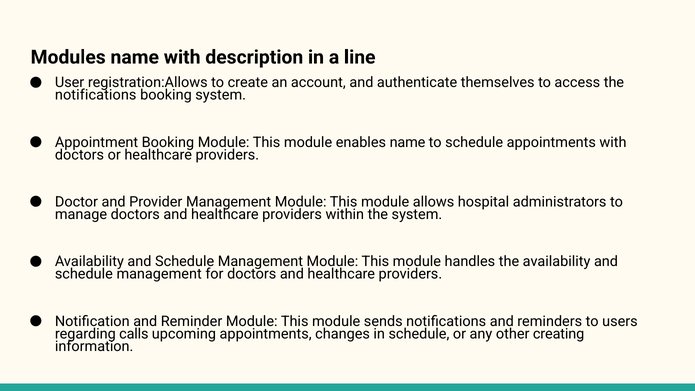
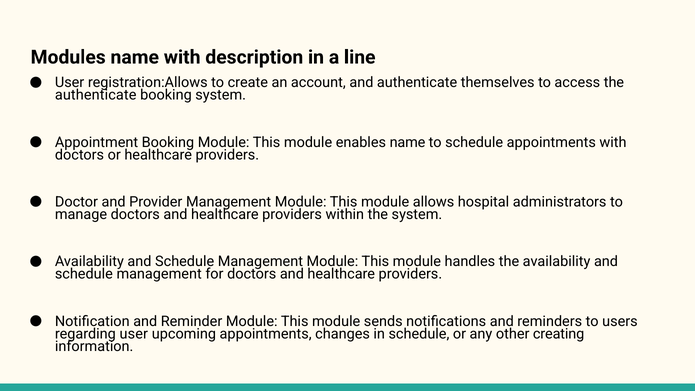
notifications: notifications -> authenticate (96, 95)
regarding calls: calls -> user (134, 334)
